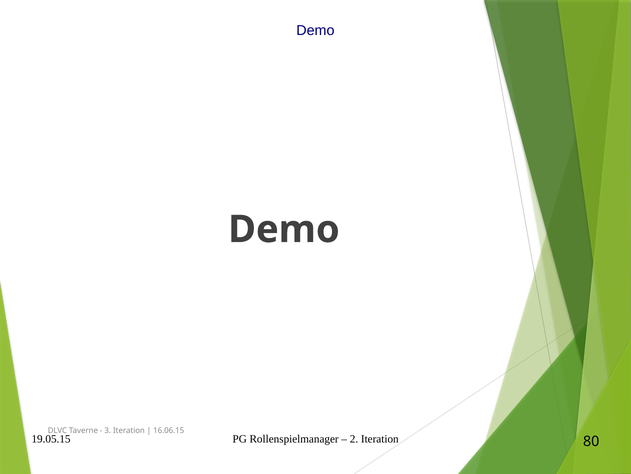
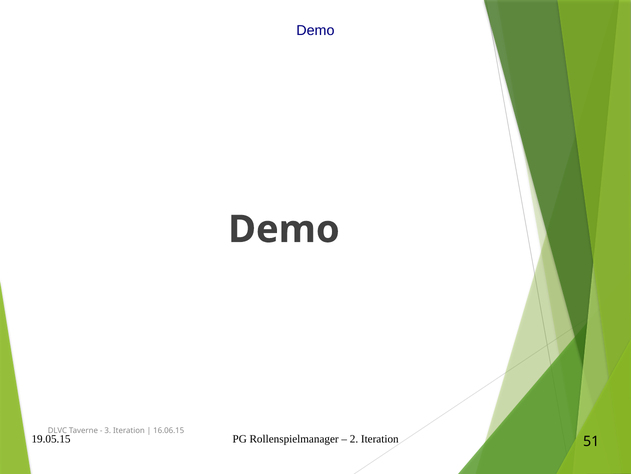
80: 80 -> 51 (591, 441)
